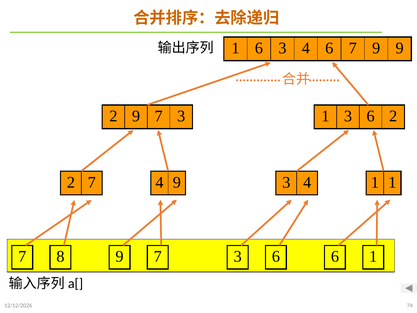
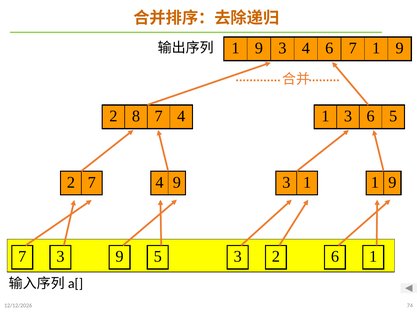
6: 6 -> 9 (259, 48)
6 7 9: 9 -> 1 (376, 48)
2 9: 9 -> 8 (136, 116)
7 3: 3 -> 4 (181, 116)
6 2: 2 -> 5 (393, 116)
4: 4 -> 1 (307, 182)
1: 1 -> 9 (392, 182)
7 8: 8 -> 3 (60, 256)
7: 7 -> 5 (158, 256)
6: 6 -> 2 (276, 256)
